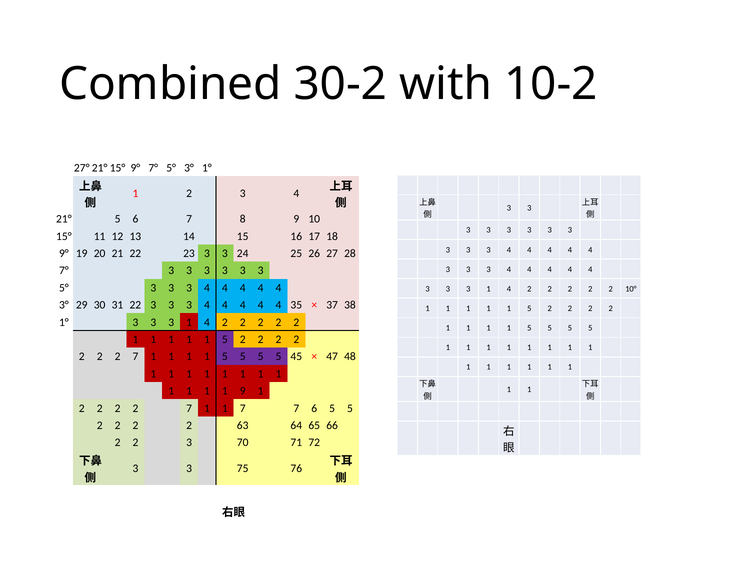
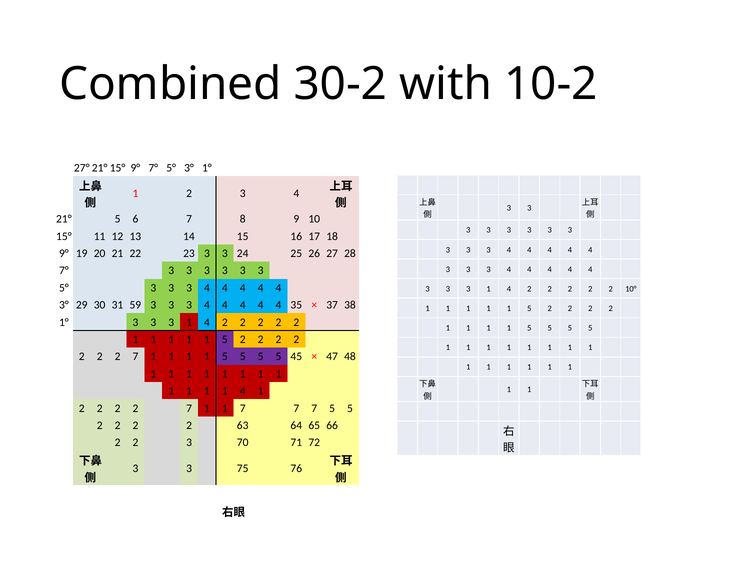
31 22: 22 -> 59 (135, 305)
1 1 9: 9 -> 4 (243, 391)
7 7 6: 6 -> 7 (314, 408)
